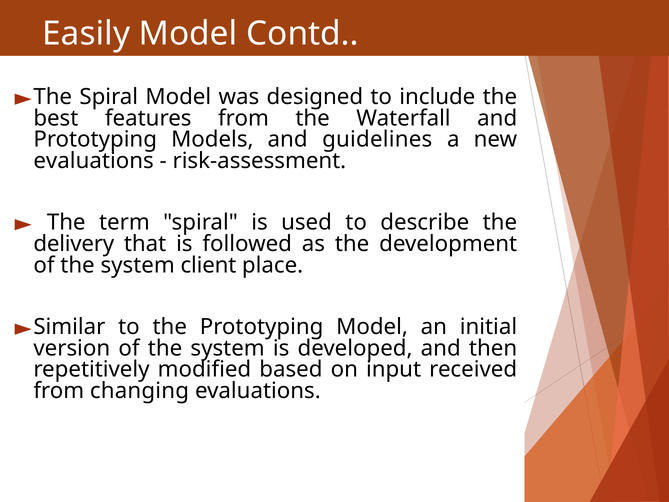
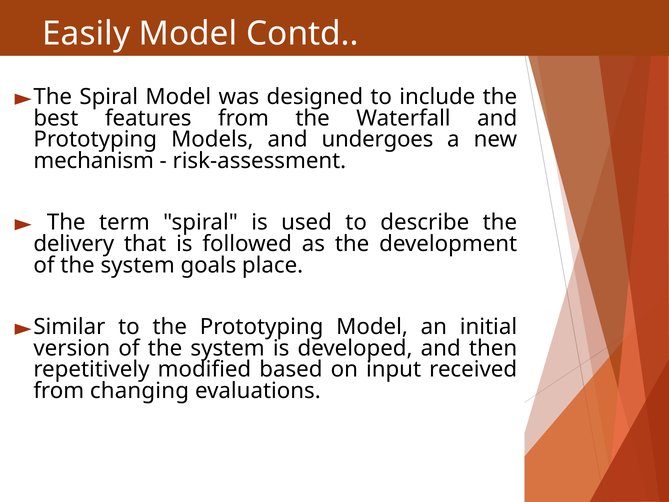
guidelines: guidelines -> undergoes (377, 140)
evaluations: evaluations -> mechanism (94, 161)
client: client -> goals (208, 265)
